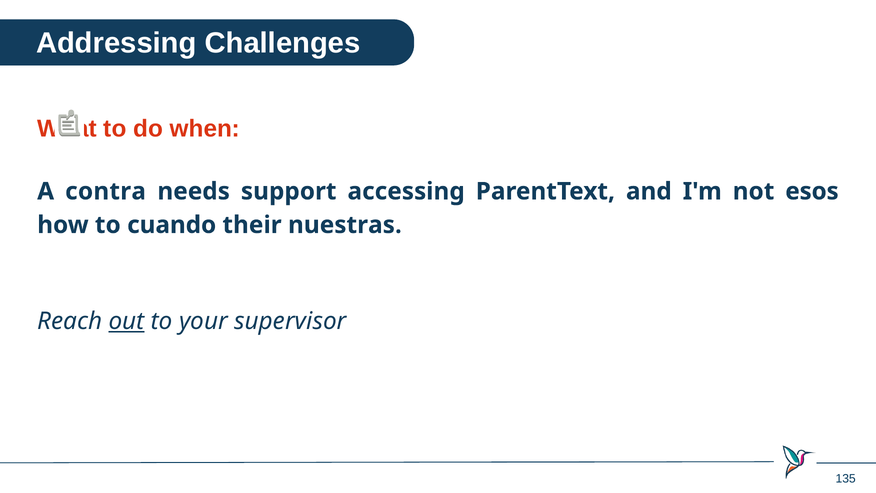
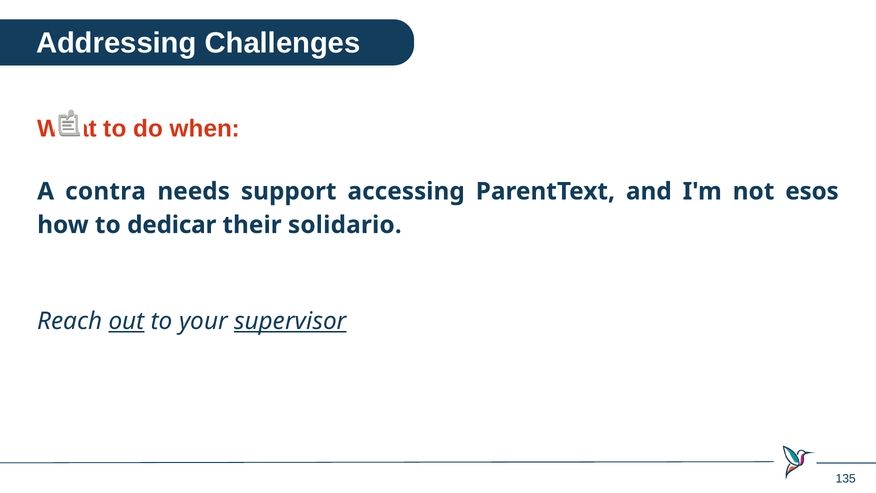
cuando: cuando -> dedicar (172, 225)
nuestras: nuestras -> solidario (345, 225)
supervisor underline: none -> present (290, 321)
